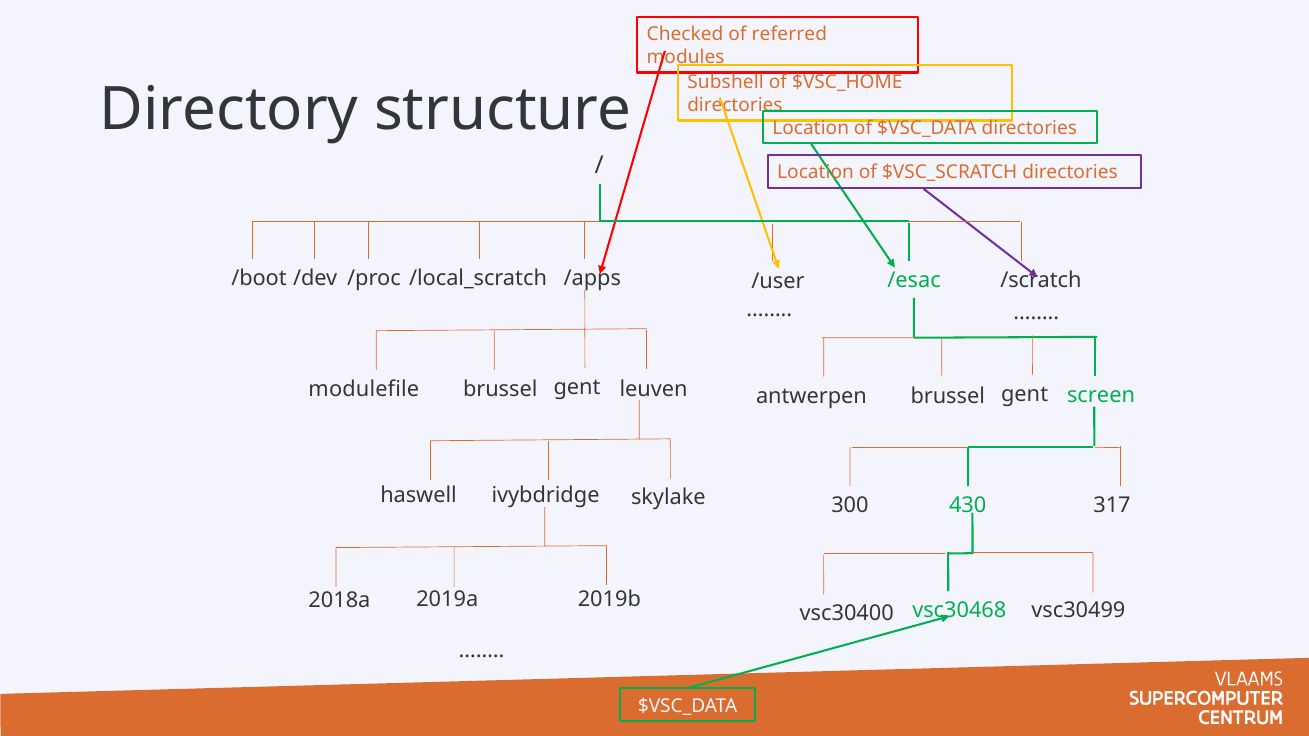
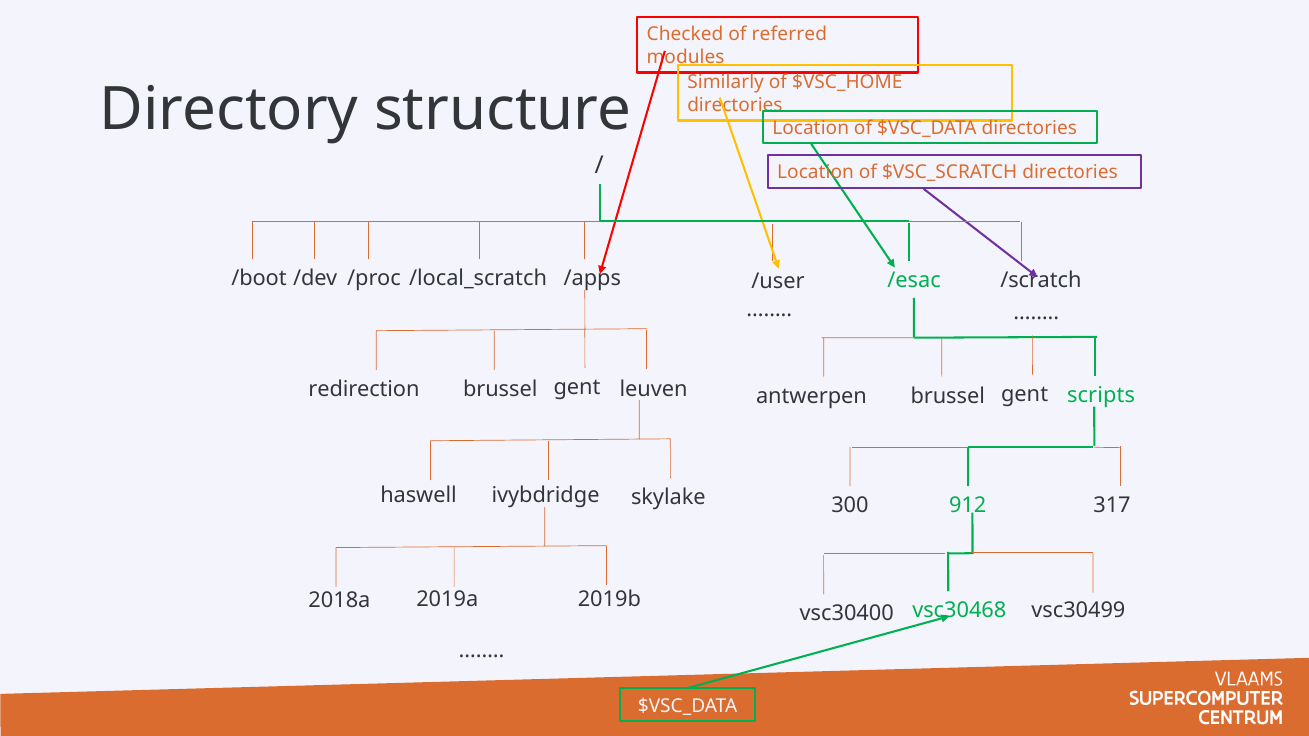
Subshell: Subshell -> Similarly (726, 83)
modulefile: modulefile -> redirection (364, 390)
screen: screen -> scripts (1101, 396)
430: 430 -> 912 (968, 506)
